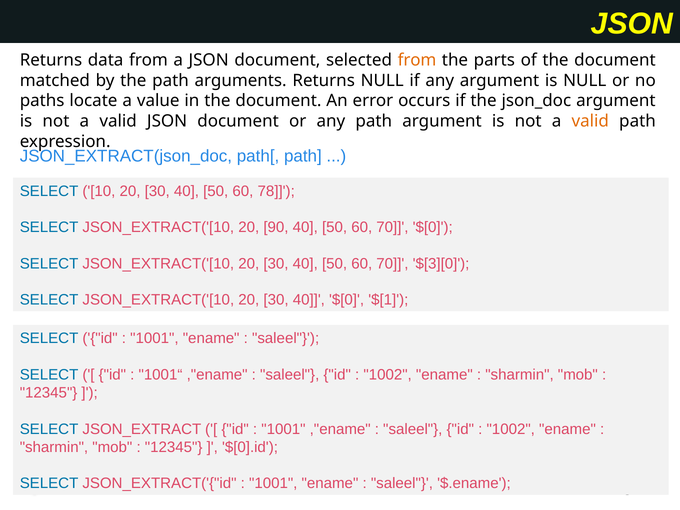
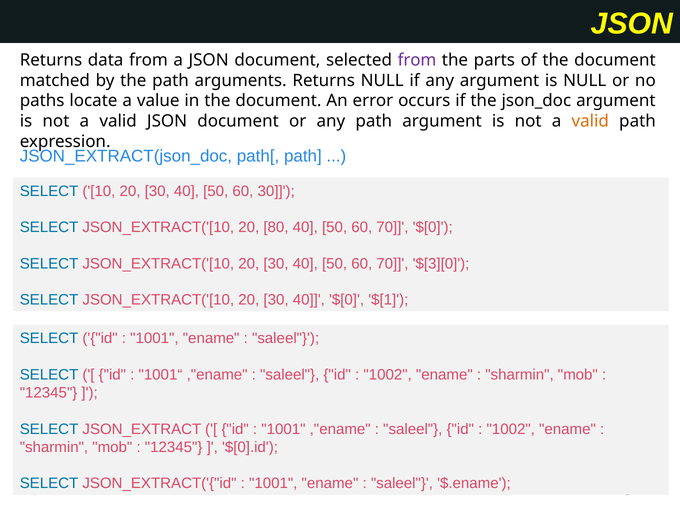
from colour: orange -> purple (417, 60)
60 78: 78 -> 30 (276, 191)
90: 90 -> 80 (276, 227)
